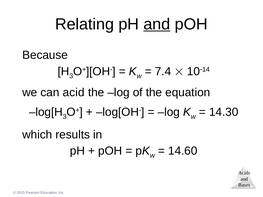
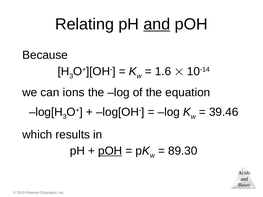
7.4: 7.4 -> 1.6 (163, 72)
acid: acid -> ions (74, 93)
14.30: 14.30 -> 39.46 (224, 112)
pOH underline: none -> present (110, 151)
14.60: 14.60 -> 89.30 (183, 151)
